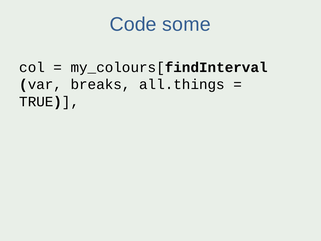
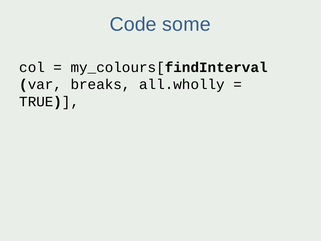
all.things: all.things -> all.wholly (182, 84)
